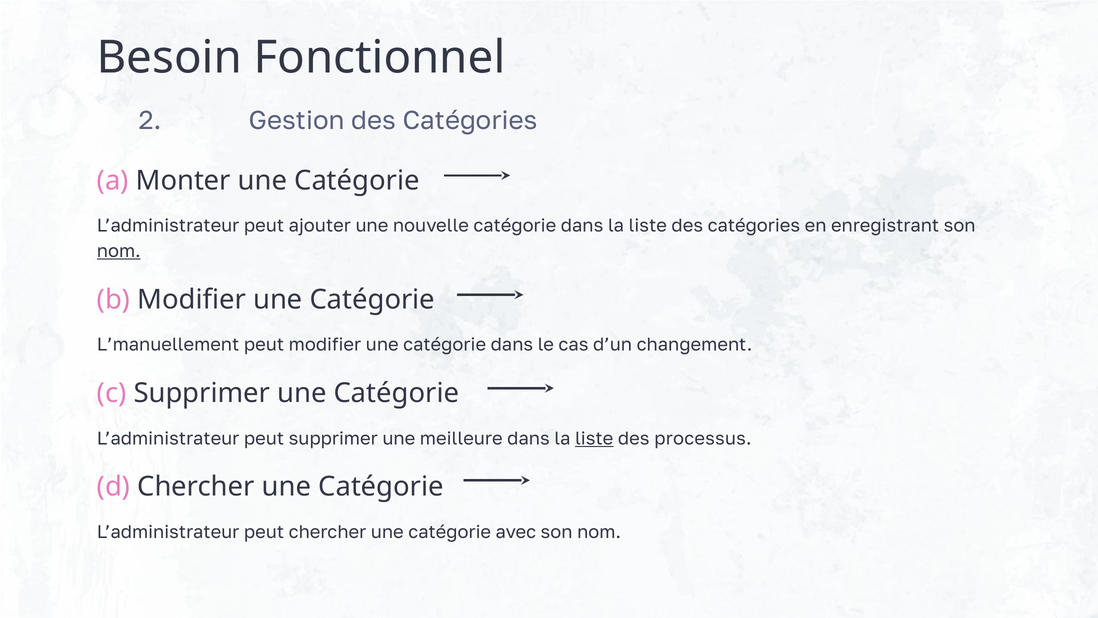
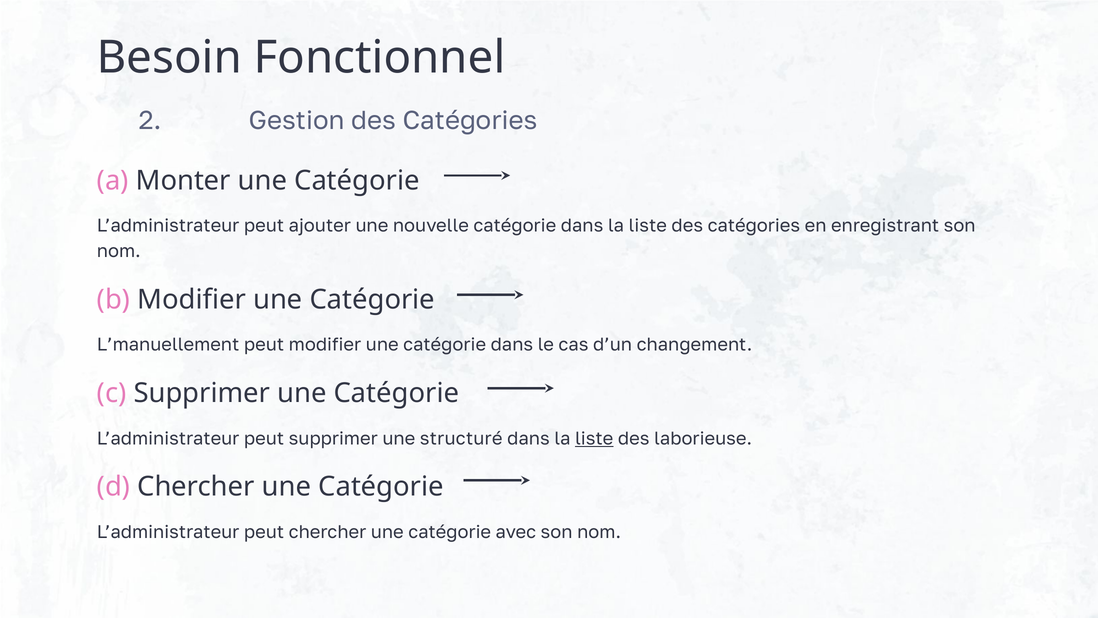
nom underline: present -> none (119, 251)
meilleure: meilleure -> structuré (461, 438)
processus: processus -> laborieuse (703, 438)
